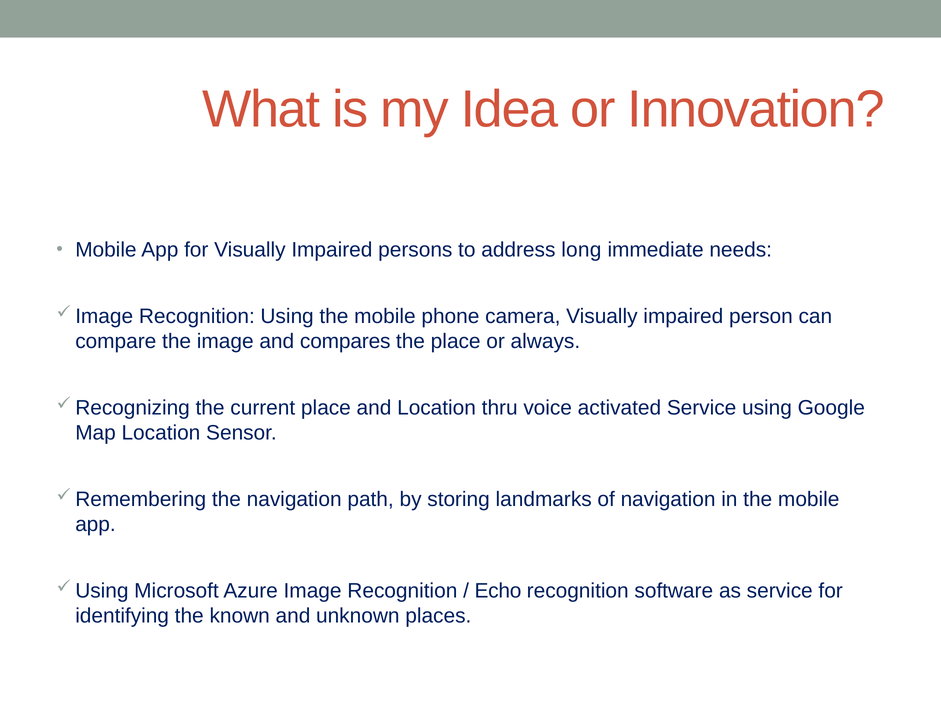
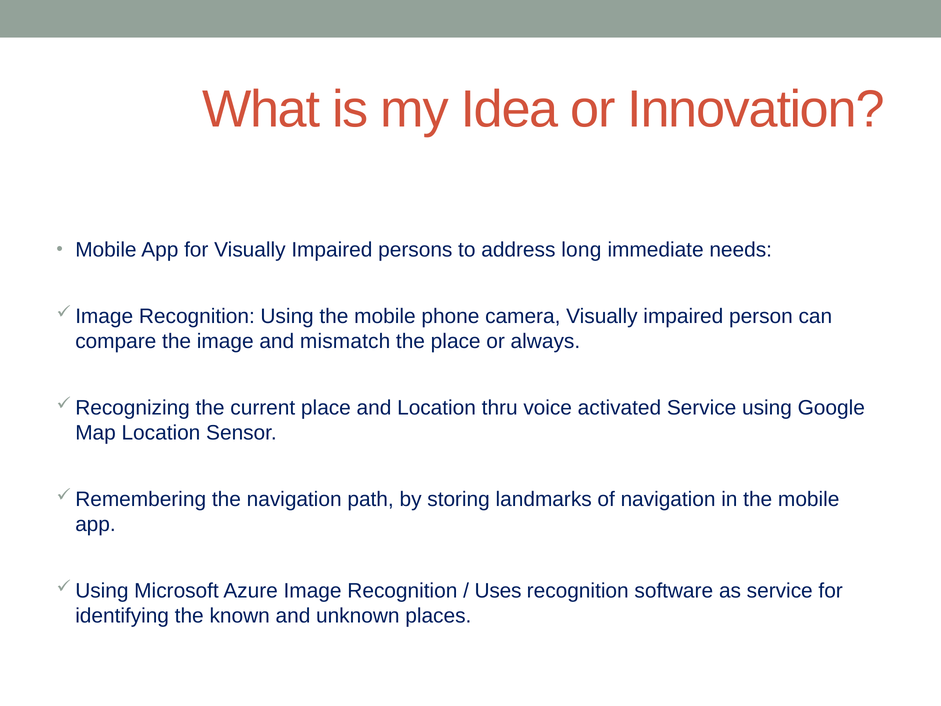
compares: compares -> mismatch (345, 341)
Echo: Echo -> Uses (498, 591)
